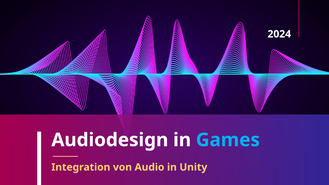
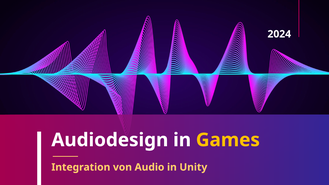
Games colour: light blue -> yellow (228, 140)
